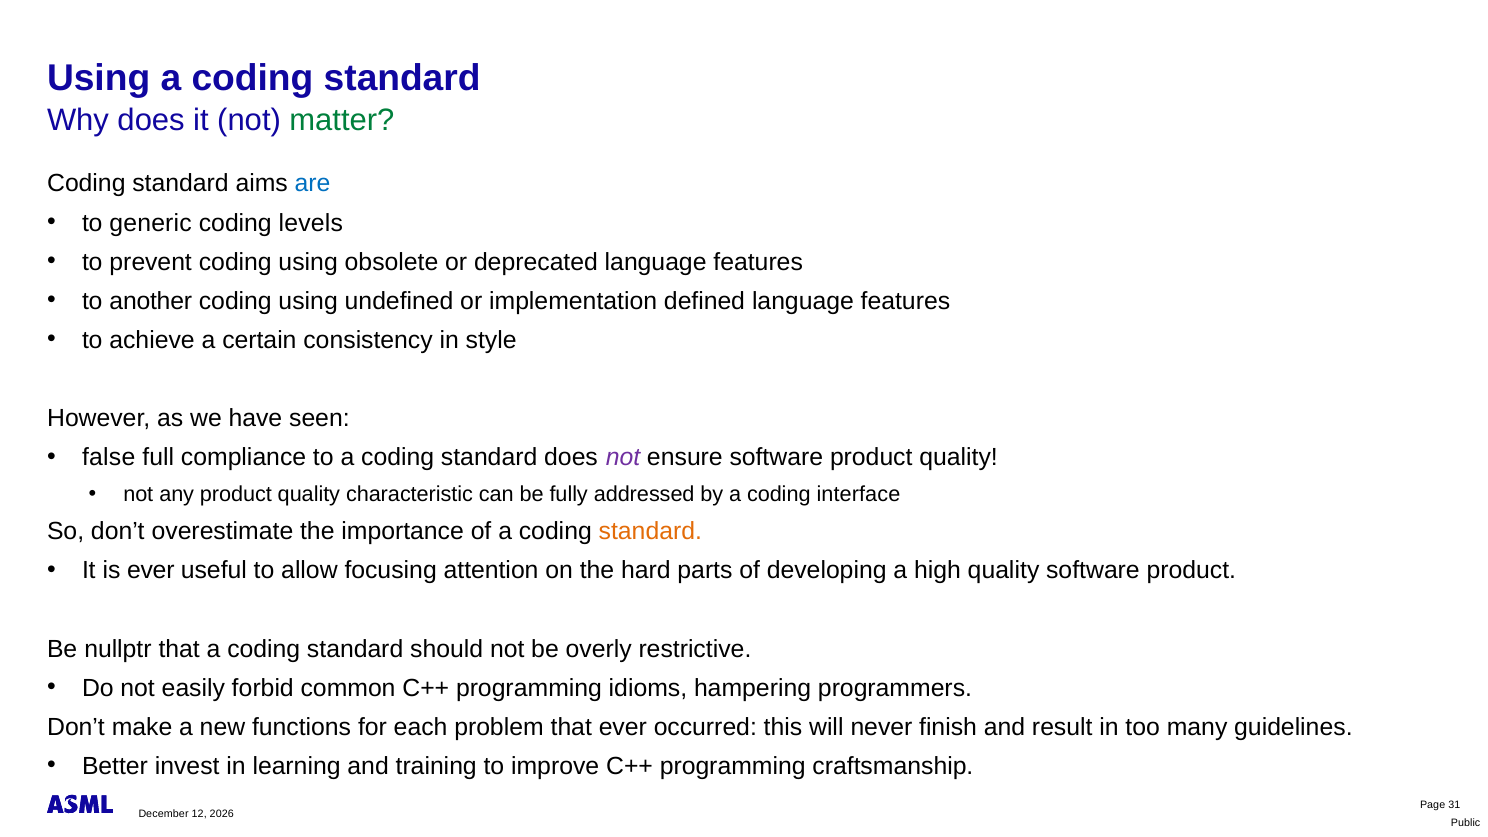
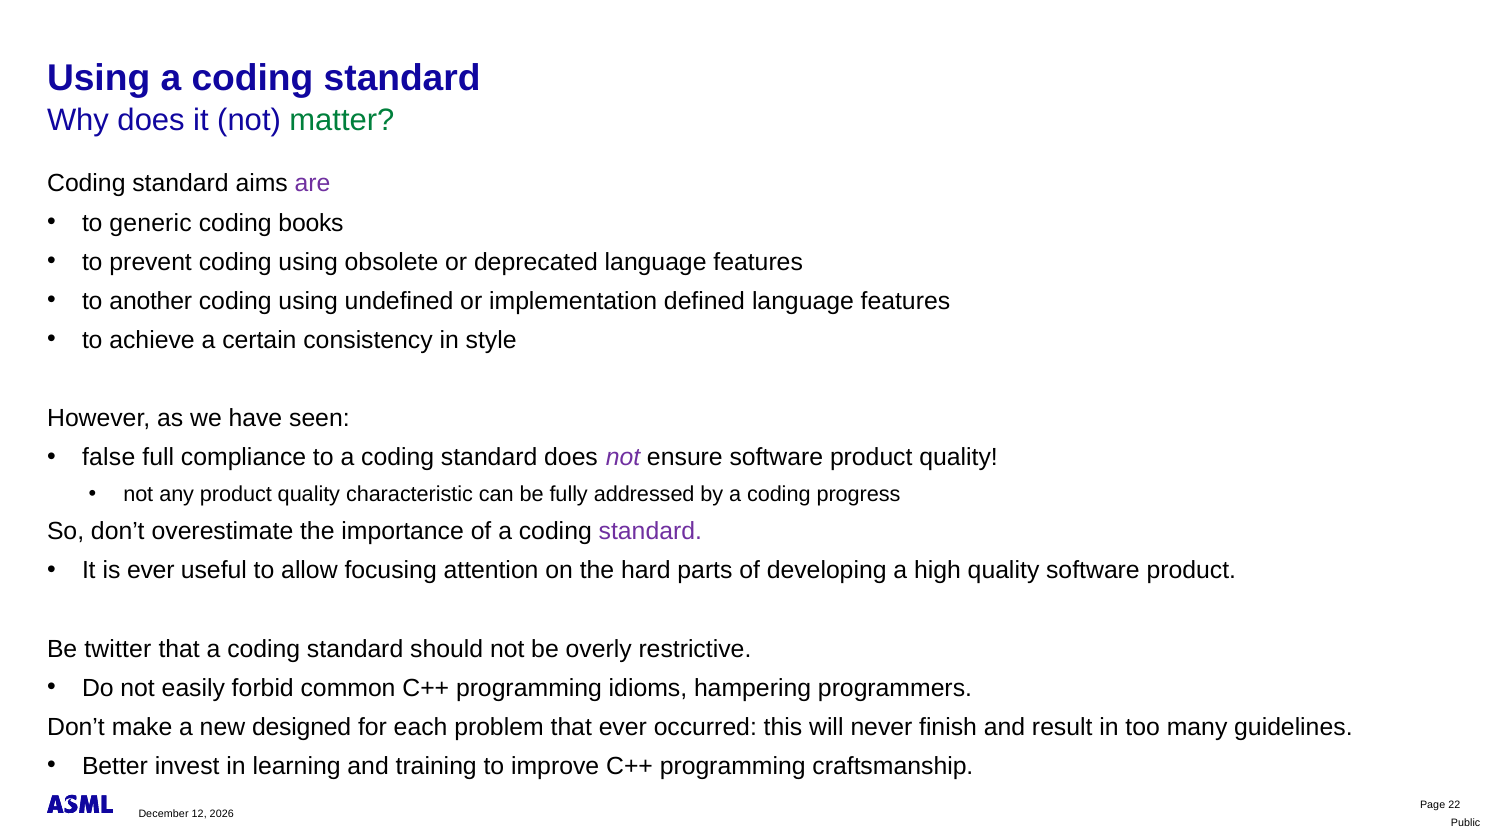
are colour: blue -> purple (313, 184)
levels: levels -> books (311, 223)
interface: interface -> progress (859, 494)
standard colour: orange -> purple (650, 532)
nullptr: nullptr -> twitter (118, 649)
functions: functions -> designed (302, 727)
31: 31 -> 22 (1454, 805)
